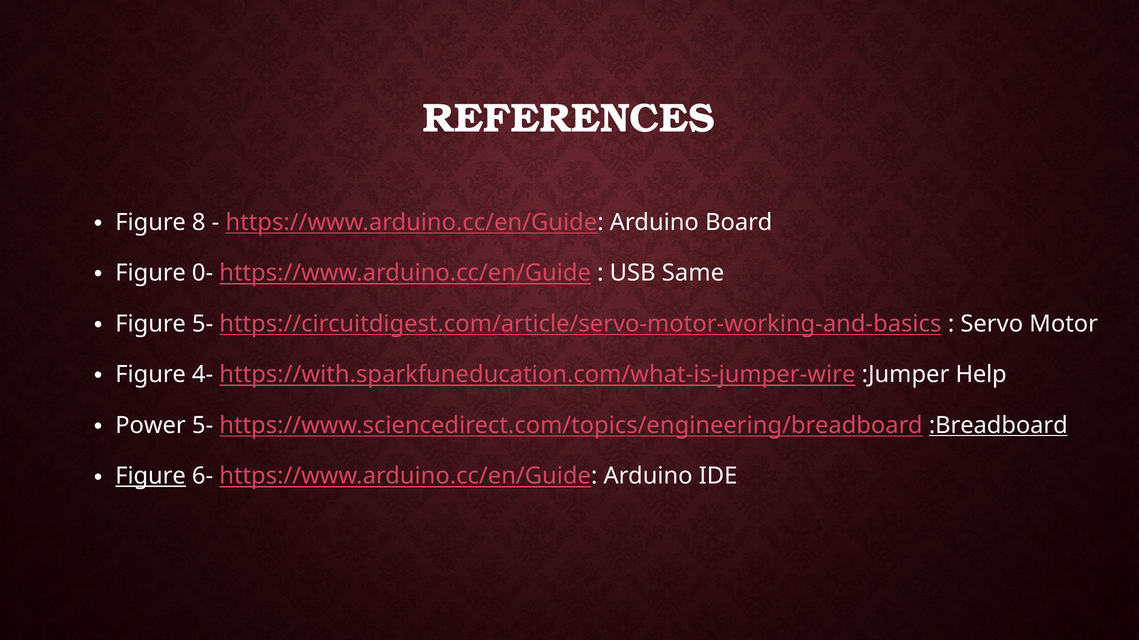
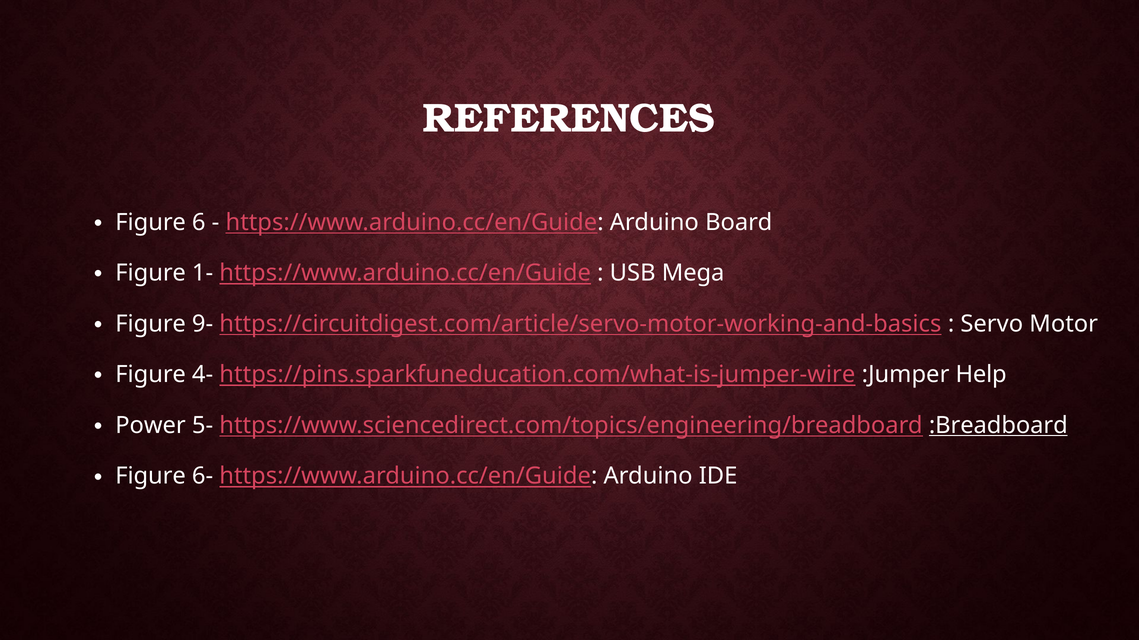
8: 8 -> 6 (199, 222)
0-: 0- -> 1- (203, 273)
Same: Same -> Mega (693, 273)
Figure 5-: 5- -> 9- (203, 324)
https://with.sparkfuneducation.com/what-is-jumper-wire: https://with.sparkfuneducation.com/what-is-jumper-wire -> https://pins.sparkfuneducation.com/what-is-jumper-wire (537, 375)
Figure underline: present -> none (151, 477)
